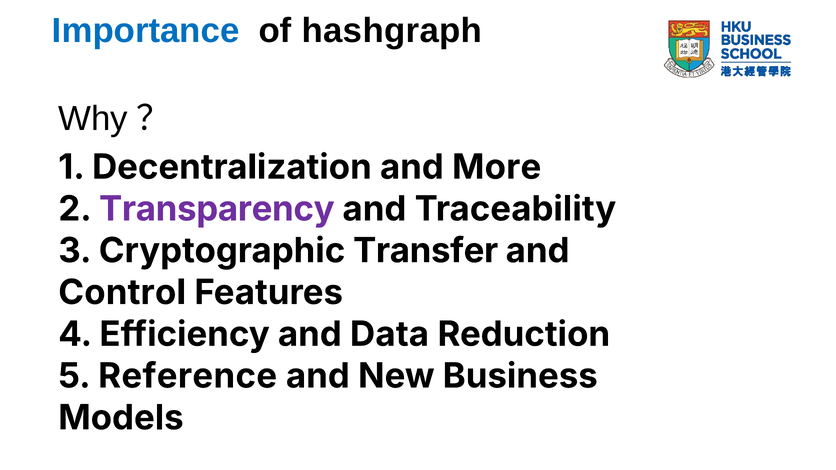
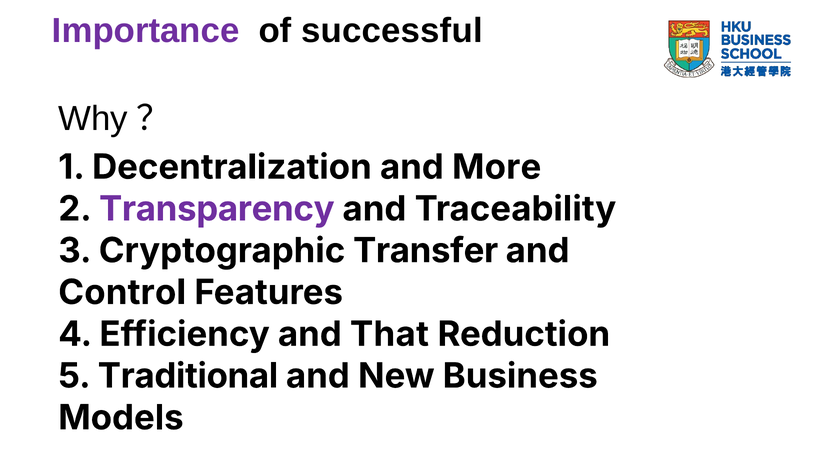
Importance colour: blue -> purple (146, 31)
hashgraph: hashgraph -> successful (392, 31)
Data: Data -> That (389, 334)
Reference: Reference -> Traditional (188, 376)
